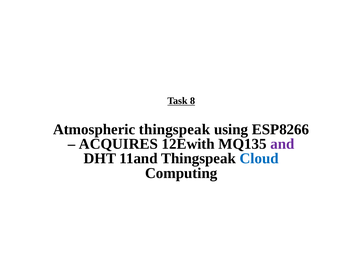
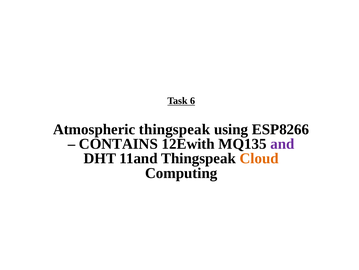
8: 8 -> 6 (193, 101)
ACQUIRES: ACQUIRES -> CONTAINS (118, 143)
Cloud colour: blue -> orange (259, 158)
